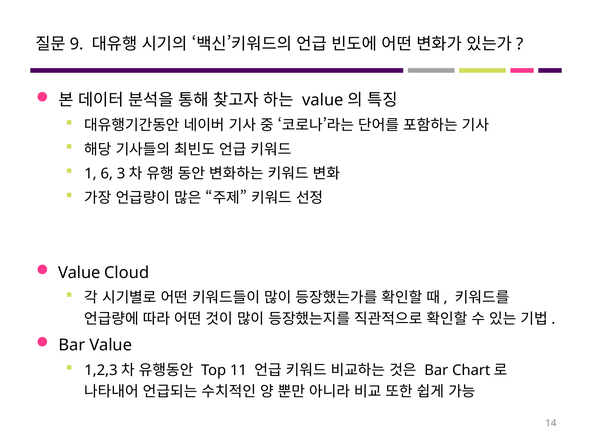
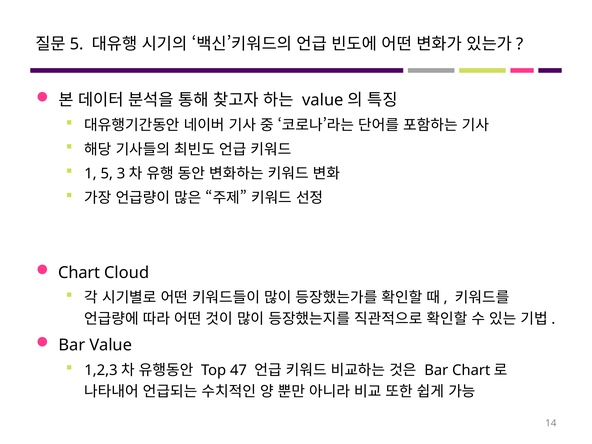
9: 9 -> 5 (77, 44)
1 6: 6 -> 5 (107, 174)
Value: Value -> Chart (79, 273)
11: 11 -> 47 (238, 370)
